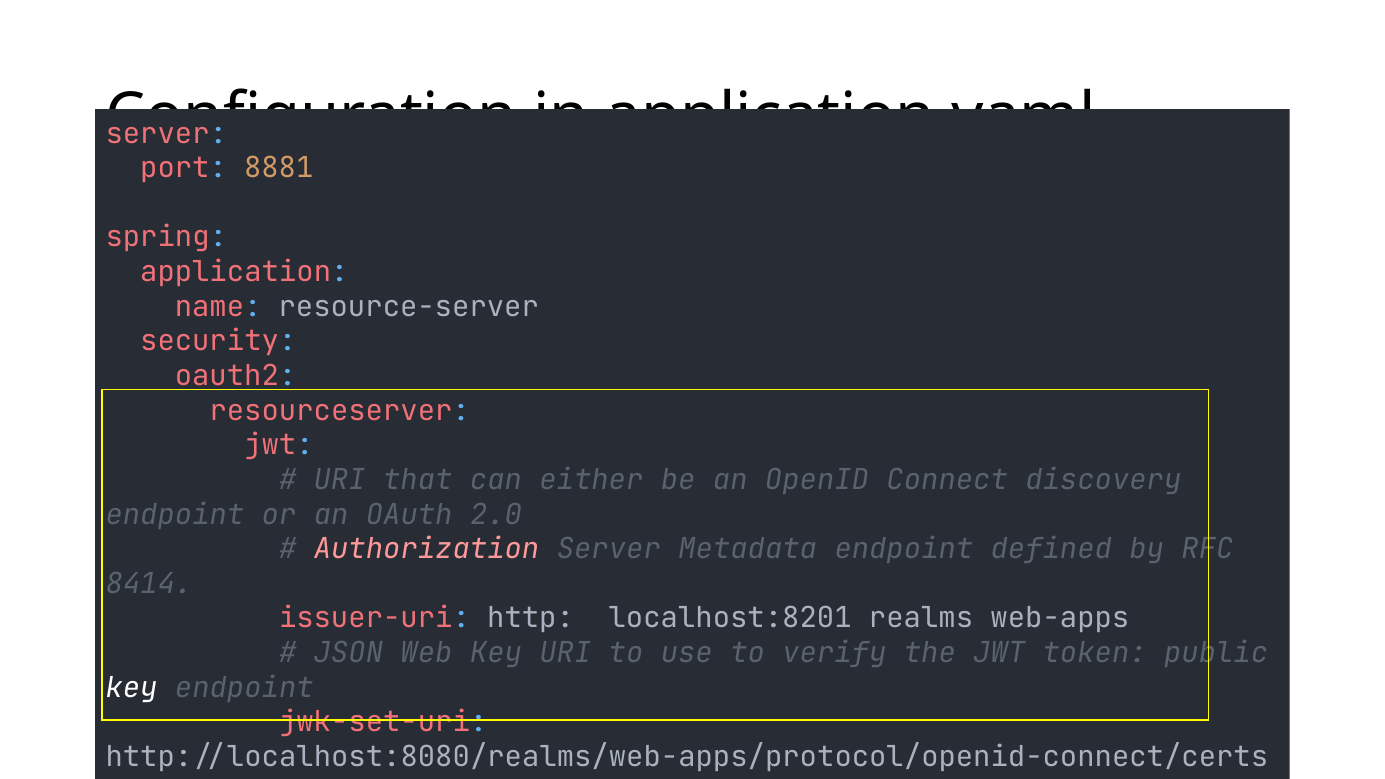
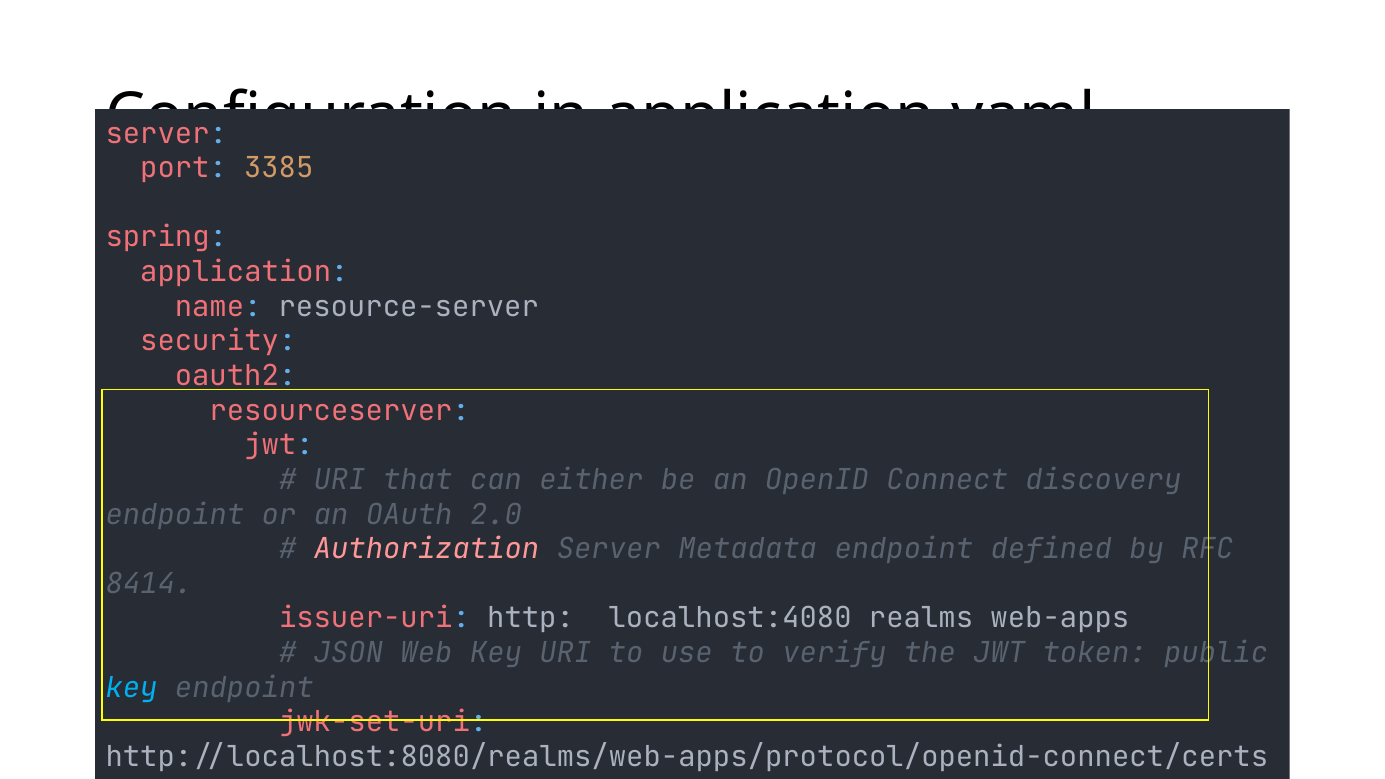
8881: 8881 -> 3385 (279, 168)
http://localhost:8201/realms/web-apps: http://localhost:8201/realms/web-apps -> http://localhost:4080/realms/web-apps (808, 618)
key colour: white -> light blue (132, 688)
